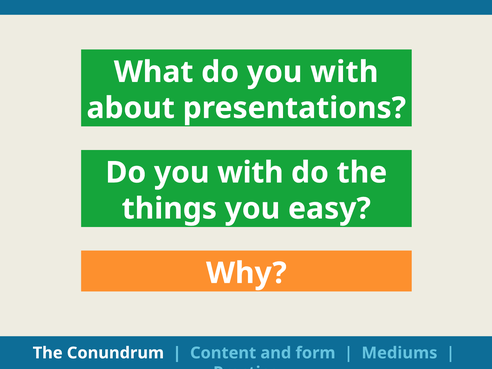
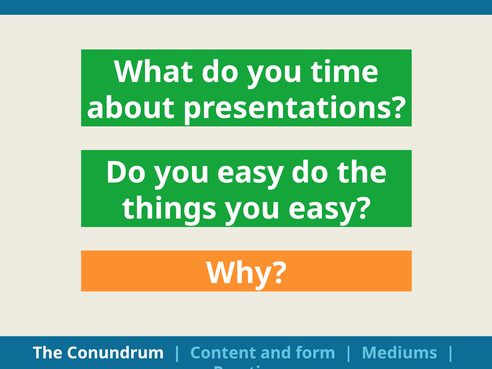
What do you with: with -> time (345, 72)
with: with -> easy (250, 173)
